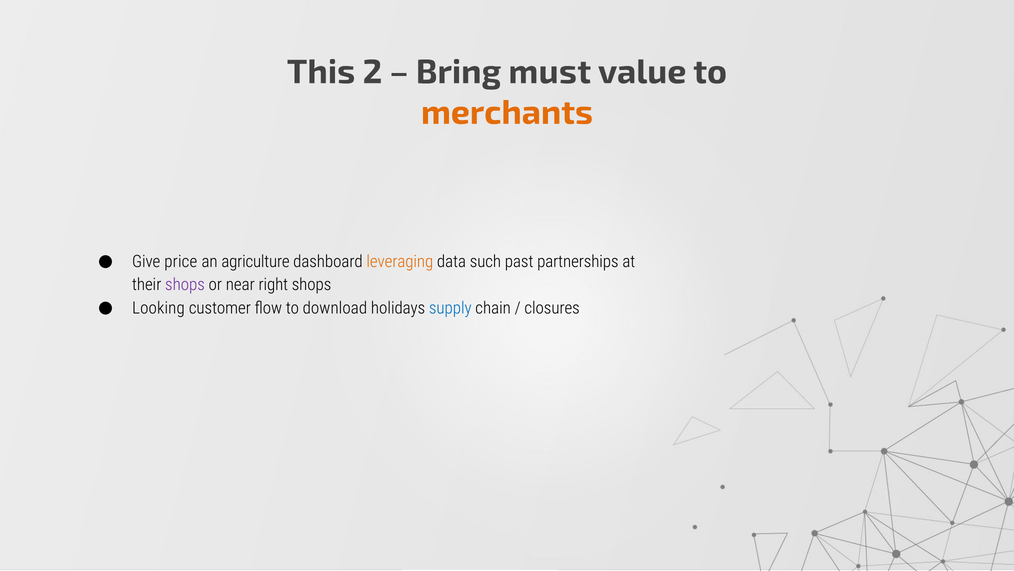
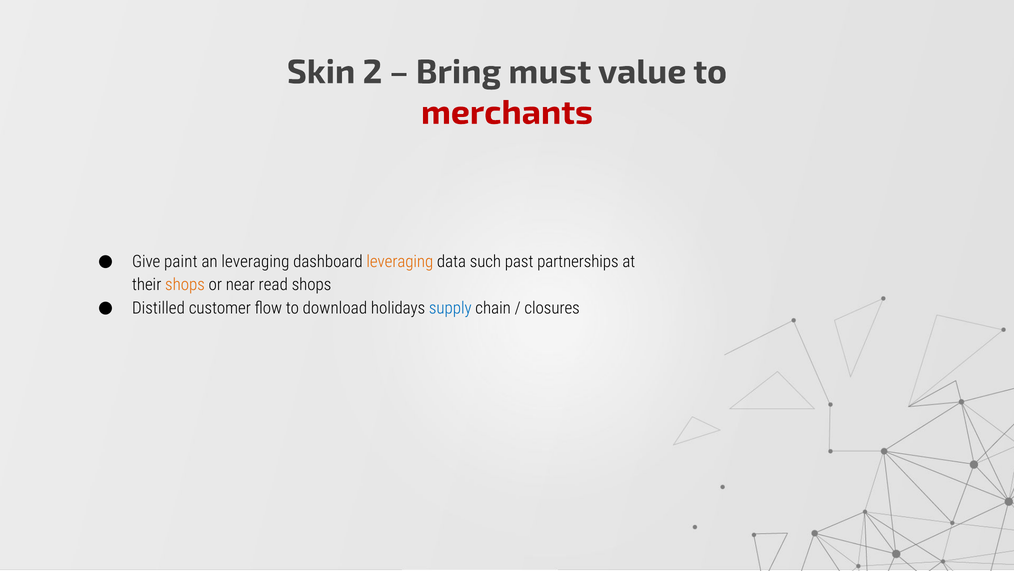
This: This -> Skin (321, 72)
merchants colour: orange -> red (507, 112)
price: price -> paint (181, 261)
an agriculture: agriculture -> leveraging (255, 261)
shops colour: purple -> orange (185, 285)
right: right -> read (273, 285)
Looking: Looking -> Distilled (158, 308)
